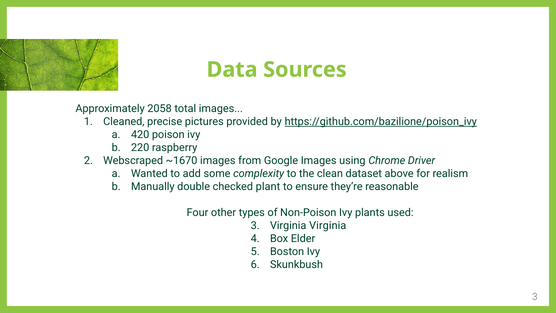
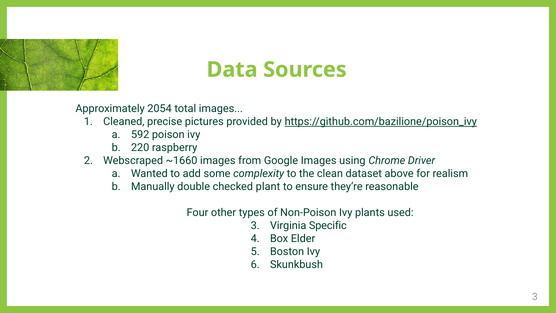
2058: 2058 -> 2054 (160, 109)
420: 420 -> 592 (140, 135)
~1670: ~1670 -> ~1660 (182, 160)
Virginia Virginia: Virginia -> Specific (328, 225)
